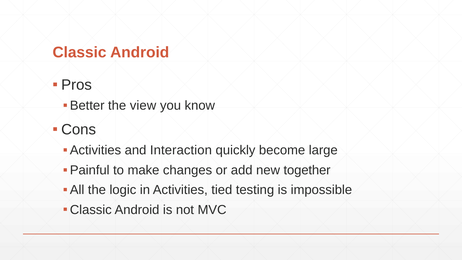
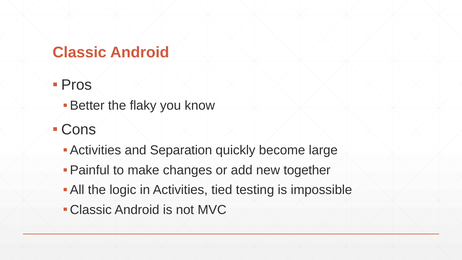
view: view -> flaky (143, 106)
Interaction: Interaction -> Separation (181, 150)
